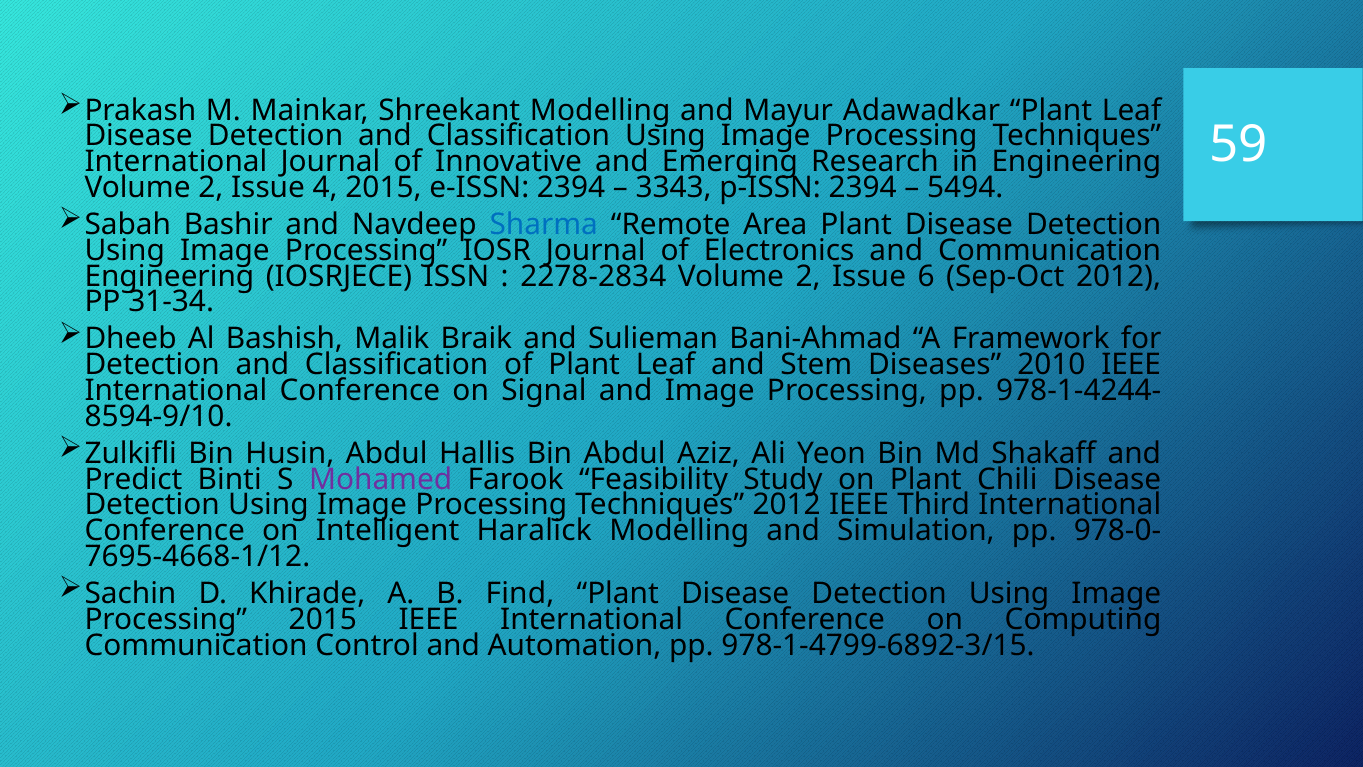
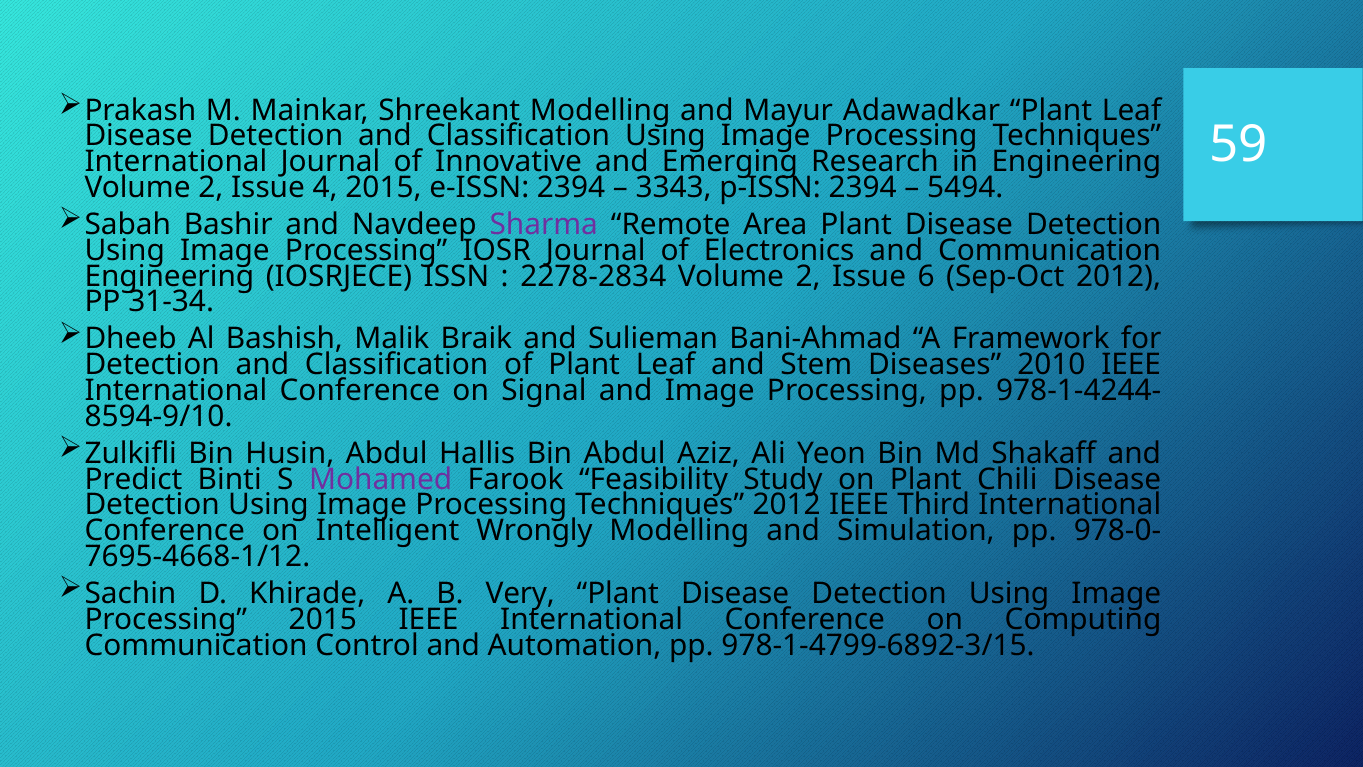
Sharma colour: blue -> purple (544, 225)
Haralick: Haralick -> Wrongly (534, 531)
Find: Find -> Very (520, 593)
